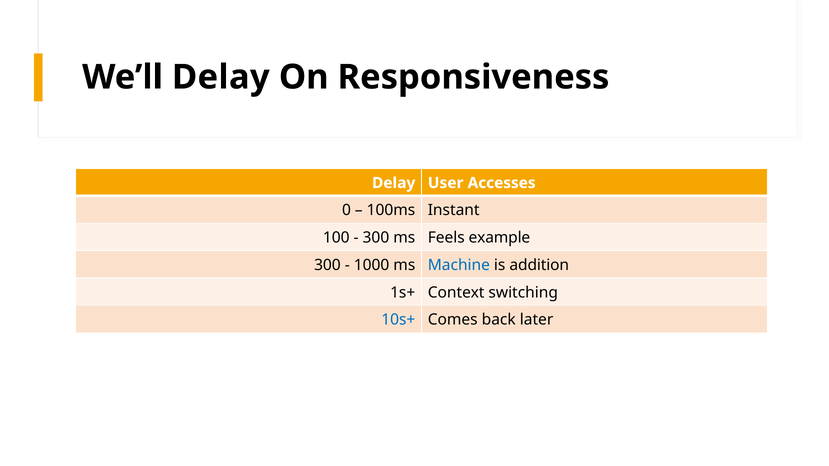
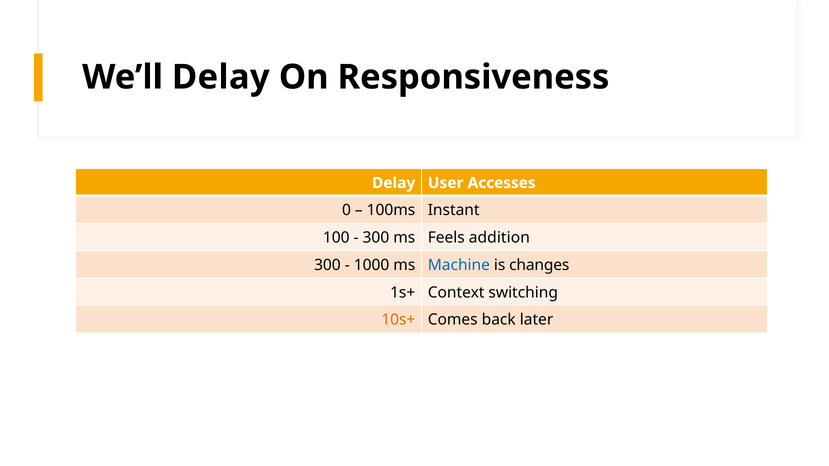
example: example -> addition (499, 238)
addition: addition -> changes (539, 265)
10s+ colour: blue -> orange (398, 320)
